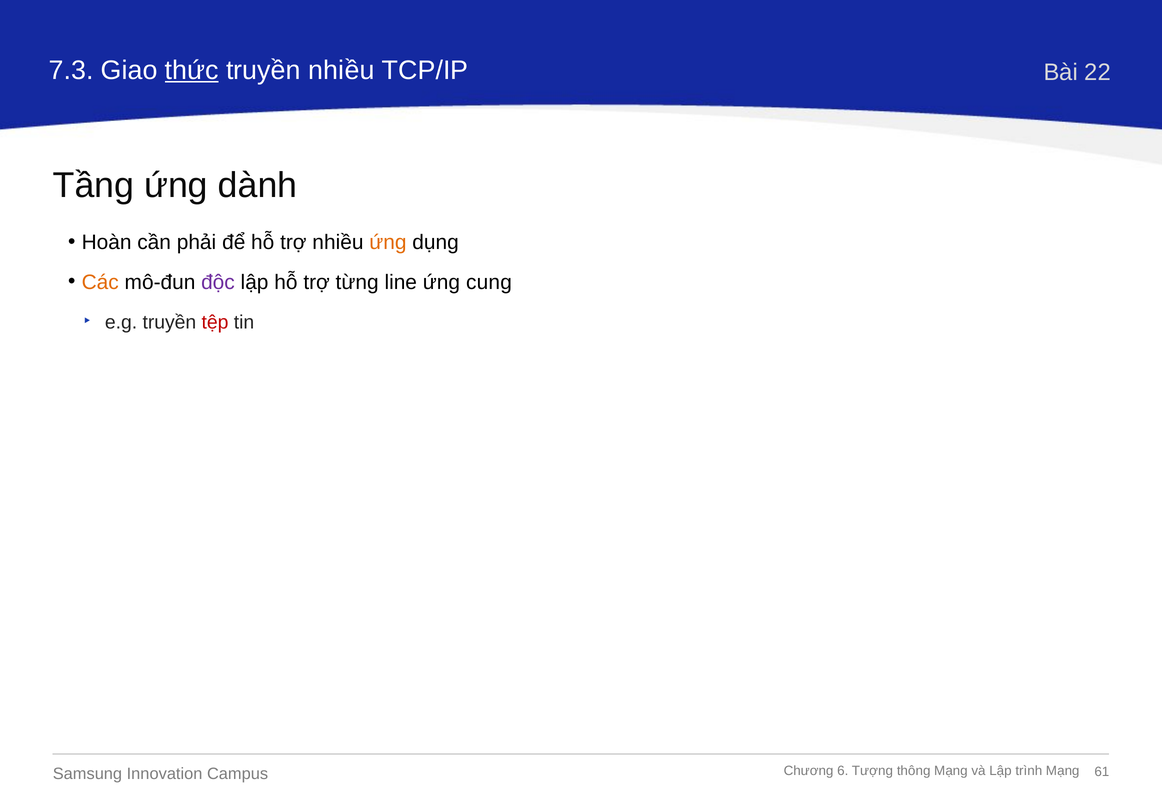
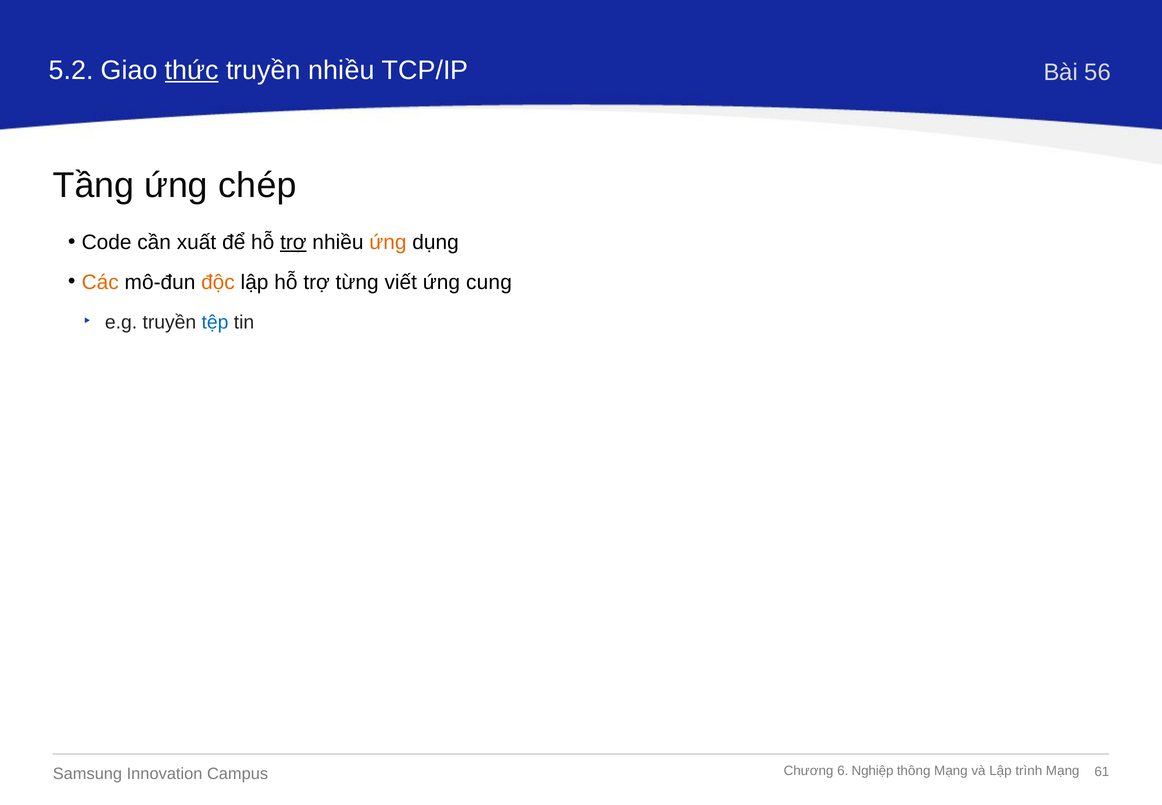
7.3: 7.3 -> 5.2 (71, 70)
22: 22 -> 56 (1098, 72)
dành: dành -> chép (257, 185)
Hoàn: Hoàn -> Code (107, 242)
phải: phải -> xuất (196, 242)
trợ underline: none -> present (293, 242)
độc colour: purple -> orange (218, 282)
line: line -> viết (401, 282)
tệp colour: red -> blue (215, 322)
Tượng: Tượng -> Nghiệp (873, 771)
